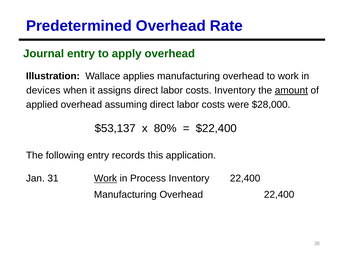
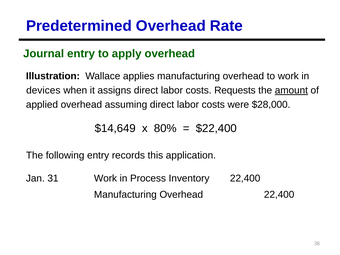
costs Inventory: Inventory -> Requests (235, 90)
$53,137: $53,137 -> $14,649 (115, 128)
Work underline: present -> none (105, 178)
